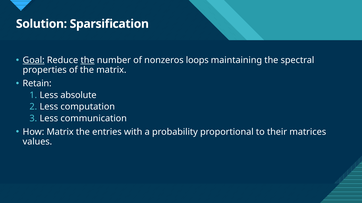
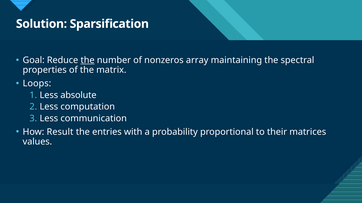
Goal underline: present -> none (34, 60)
loops: loops -> array (197, 60)
Retain: Retain -> Loops (37, 84)
How Matrix: Matrix -> Result (60, 132)
